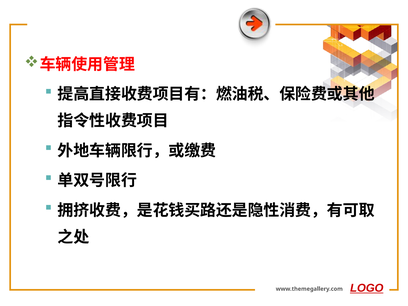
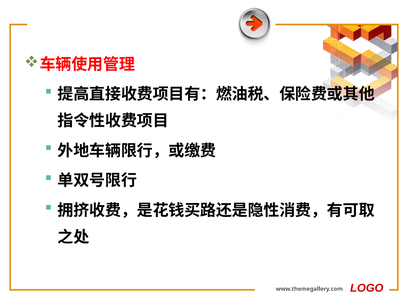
LOGO underline: present -> none (367, 288)
